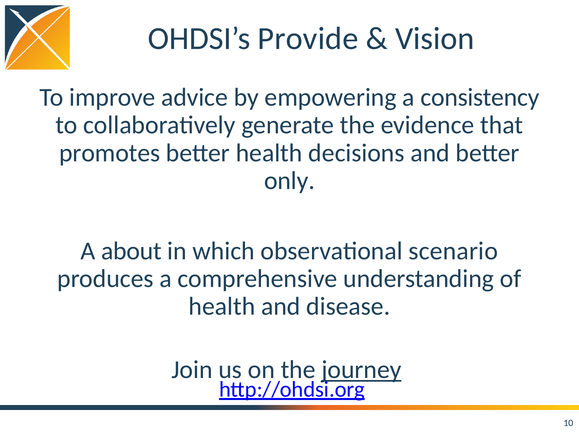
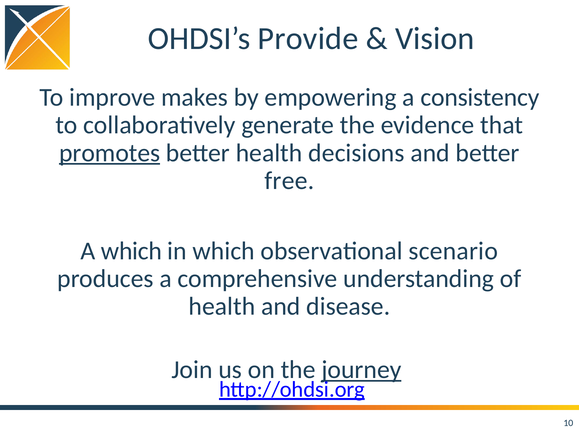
advice: advice -> makes (195, 97)
promotes underline: none -> present (110, 153)
only: only -> free (289, 181)
A about: about -> which (131, 251)
